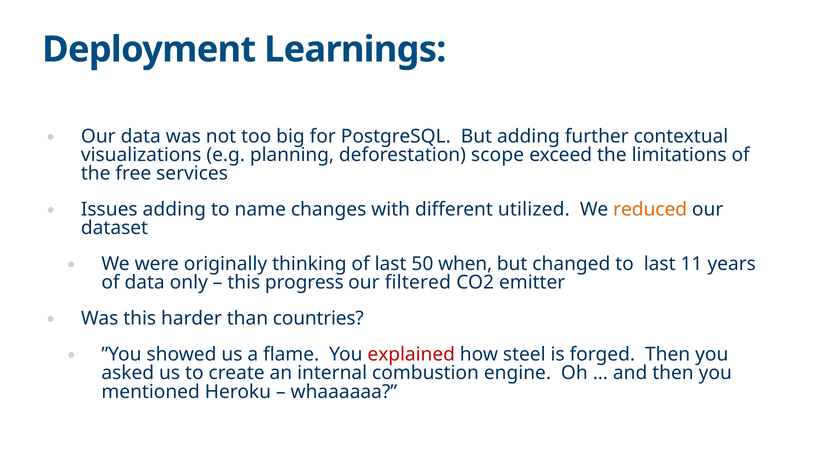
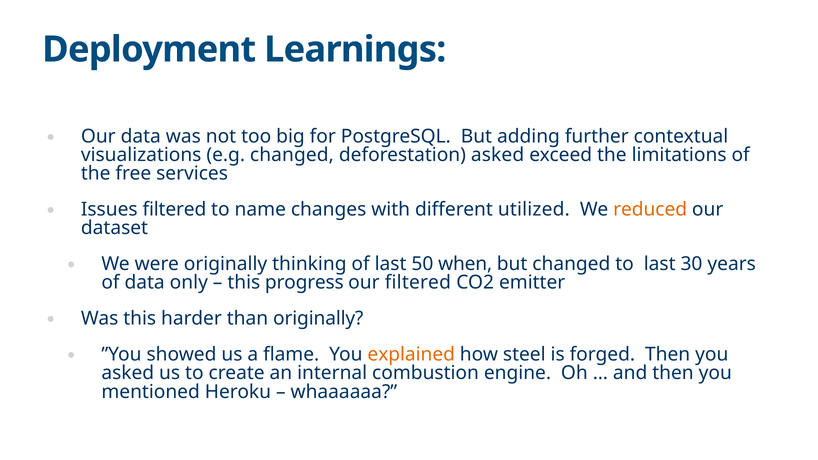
e.g planning: planning -> changed (292, 155)
deforestation scope: scope -> asked (498, 155)
Issues adding: adding -> filtered (174, 210)
11: 11 -> 30 (691, 264)
than countries: countries -> originally (318, 319)
explained colour: red -> orange (411, 355)
